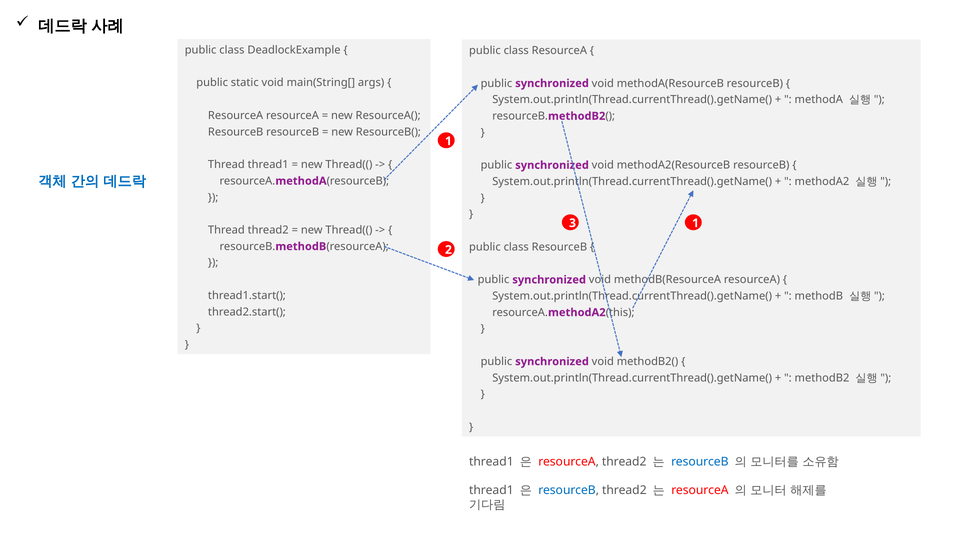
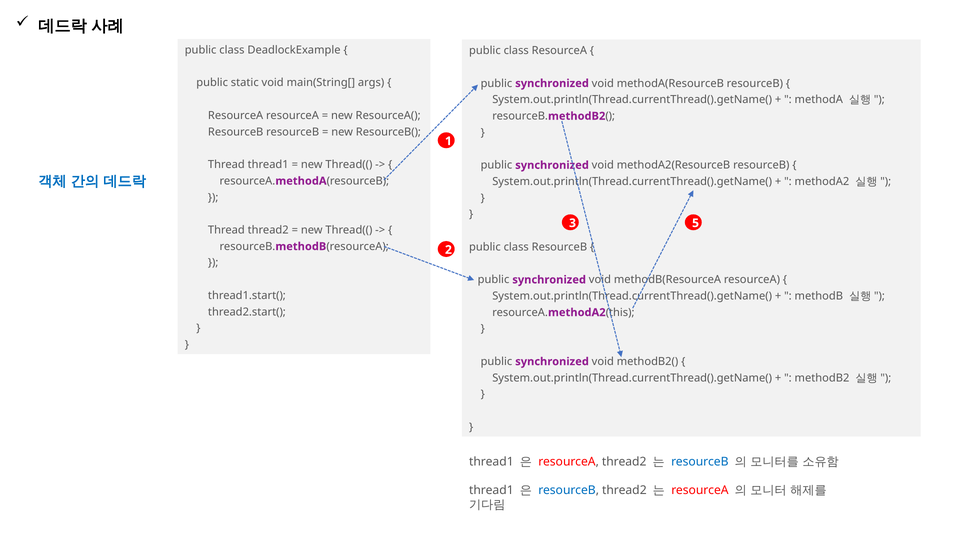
3 1: 1 -> 5 (696, 223)
